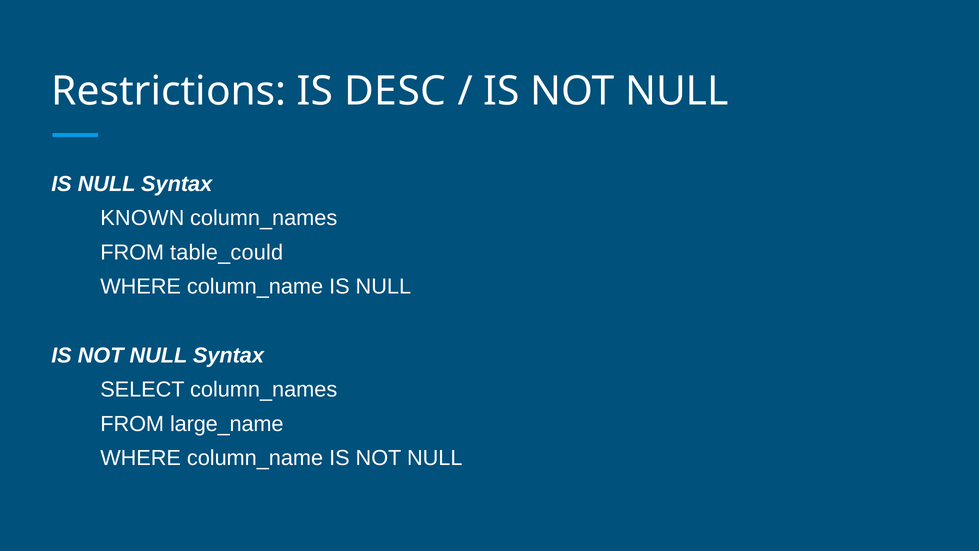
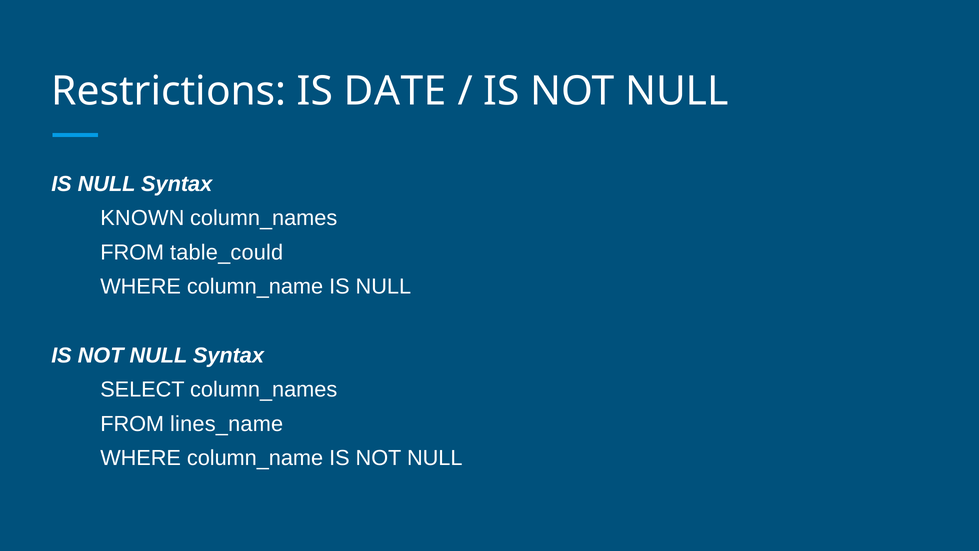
DESC: DESC -> DATE (395, 91)
large_name: large_name -> lines_name (227, 424)
